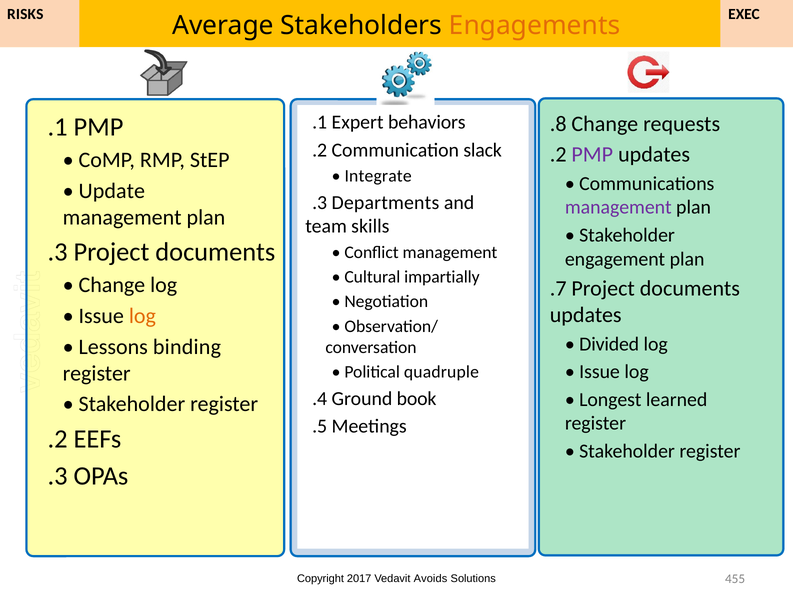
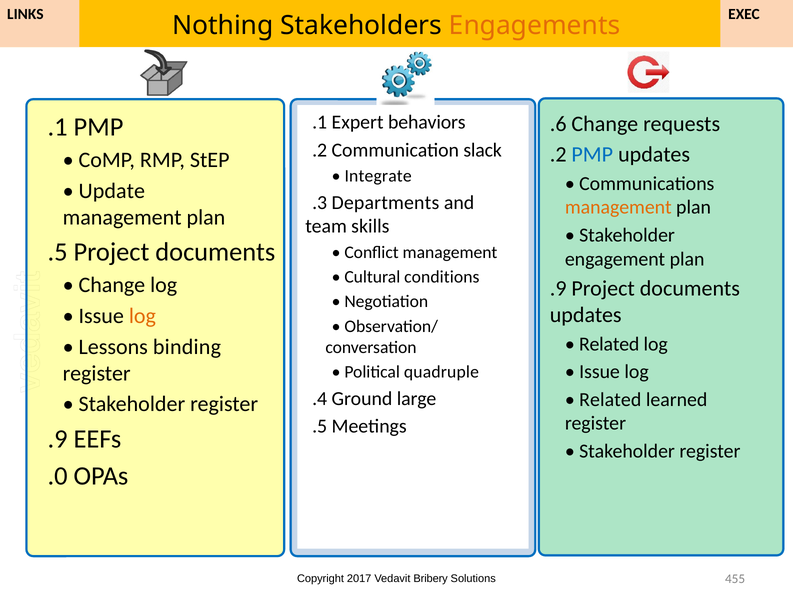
RISKS: RISKS -> LINKS (25, 14)
Average: Average -> Nothing (223, 25)
.8: .8 -> .6 (558, 124)
PMP colour: purple -> blue (592, 155)
management colour: purple -> orange (618, 207)
.3: .3 -> .5 (58, 252)
impartially: impartially -> conditions (442, 277)
.7: .7 -> .9 (558, 289)
Divided: Divided -> Related (609, 344)
book: book -> large (417, 398)
Longest: Longest -> Related (610, 399)
.2: .2 -> .9 (58, 439)
.3: .3 -> .0 (58, 476)
Avoids: Avoids -> Bribery (431, 579)
